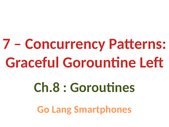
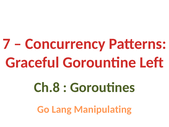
Smartphones: Smartphones -> Manipulating (103, 109)
